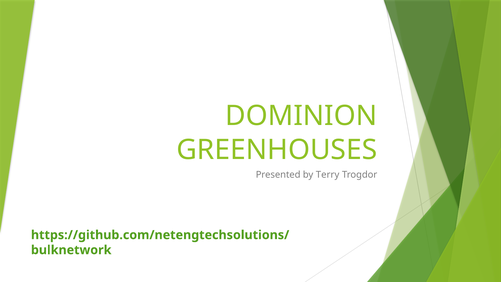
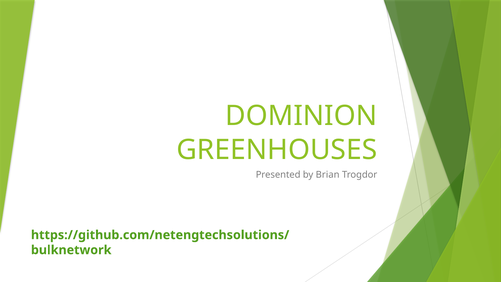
Terry: Terry -> Brian (328, 175)
